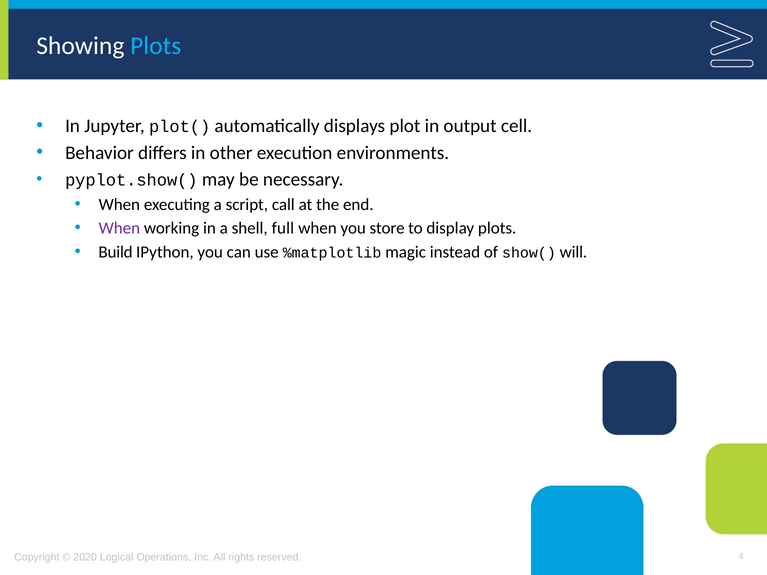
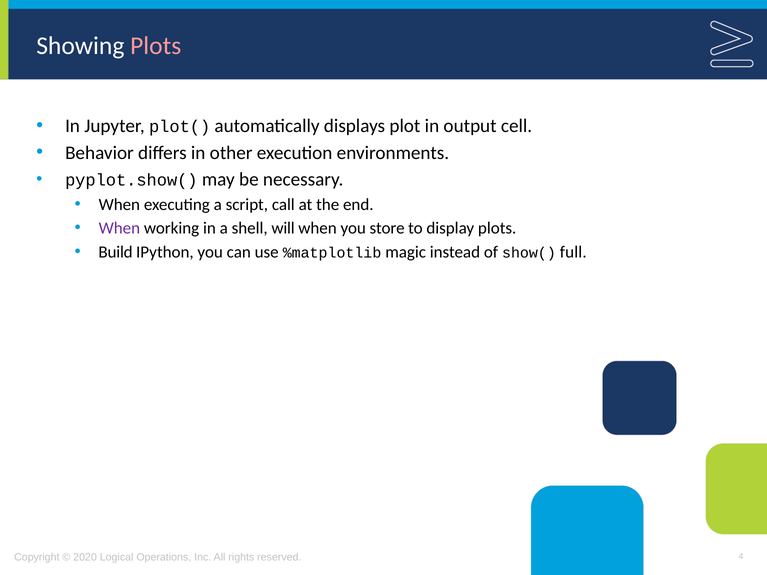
Plots colour: light blue -> pink (156, 46)
full: full -> will (283, 228)
will: will -> full (573, 252)
